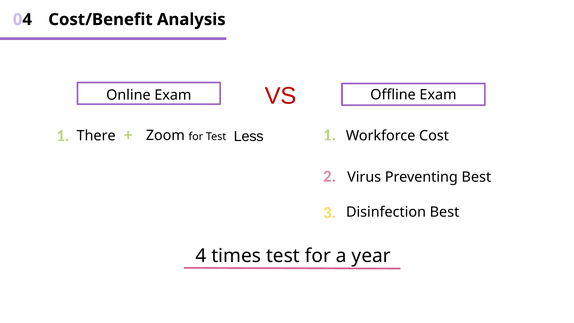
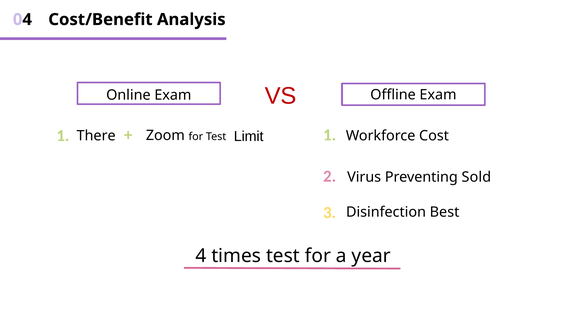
Less: Less -> Limit (249, 136)
Preventing Best: Best -> Sold (476, 177)
